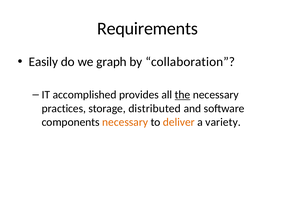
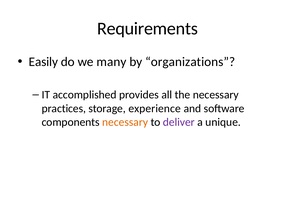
graph: graph -> many (111, 62)
collaboration: collaboration -> organizations (190, 62)
the underline: present -> none (183, 95)
distributed: distributed -> experience (155, 109)
deliver colour: orange -> purple (179, 122)
variety: variety -> unique (223, 122)
